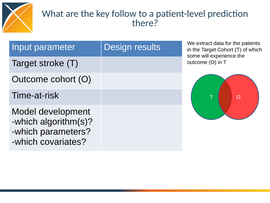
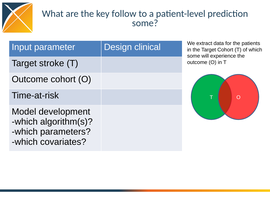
there: there -> some (145, 23)
results: results -> clinical (147, 47)
